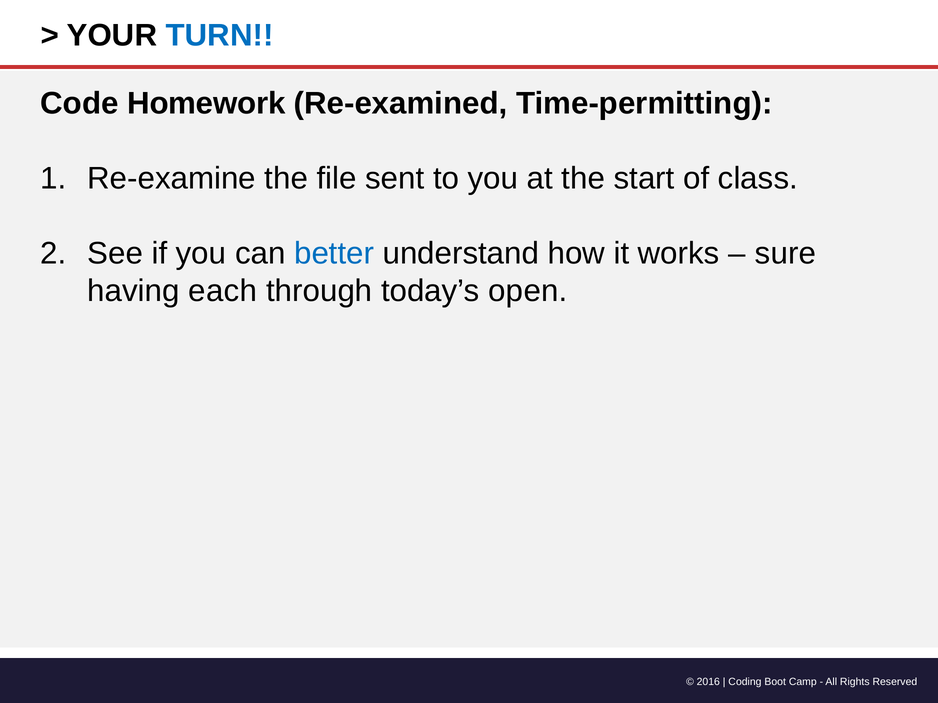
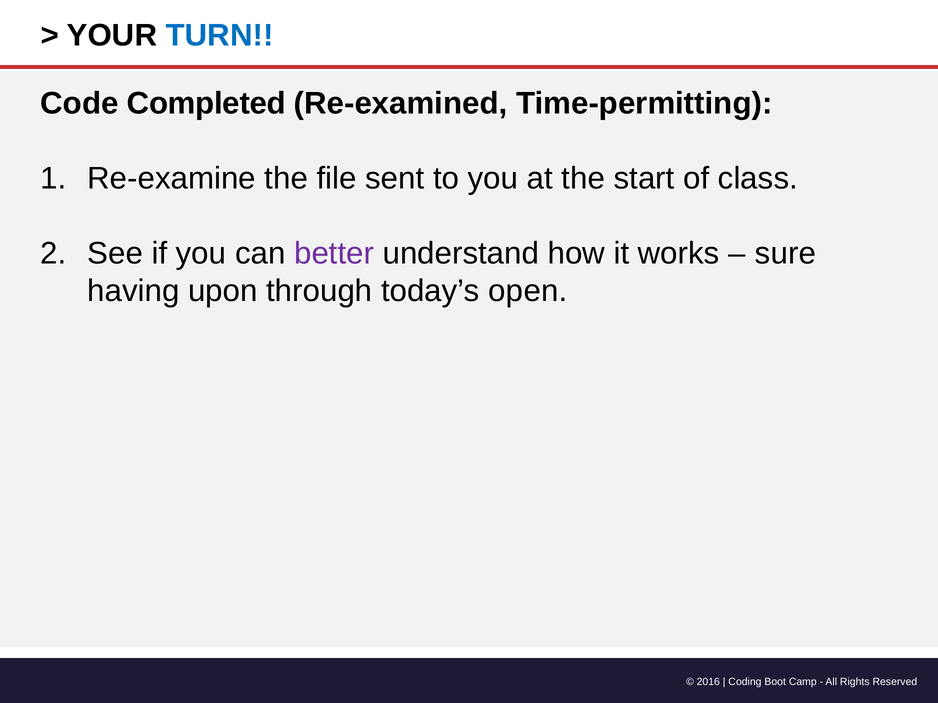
Homework: Homework -> Completed (206, 104)
better colour: blue -> purple (334, 254)
each: each -> upon (223, 291)
